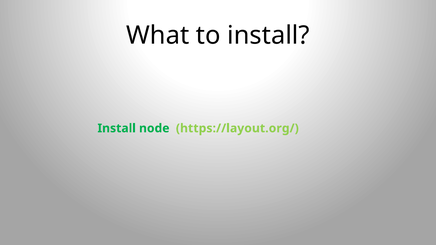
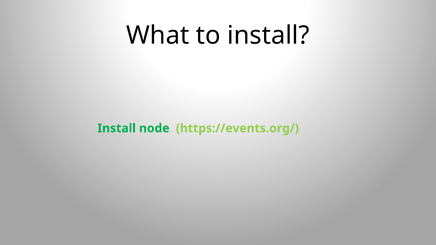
https://layout.org/: https://layout.org/ -> https://events.org/ (237, 128)
